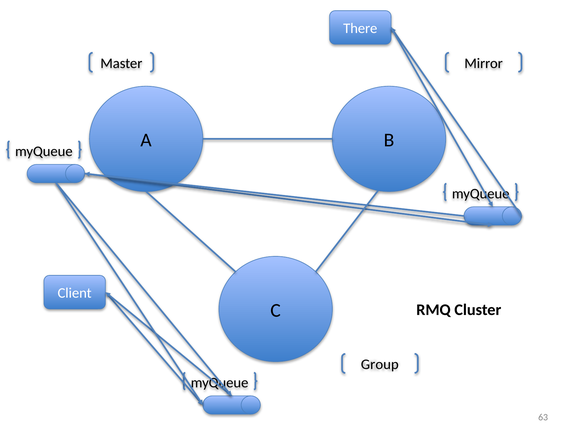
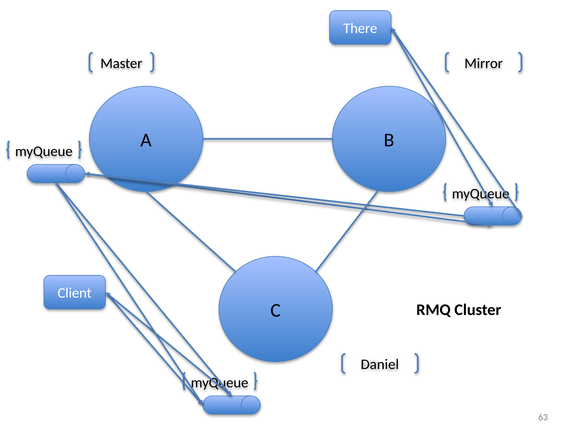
Group: Group -> Daniel (380, 365)
